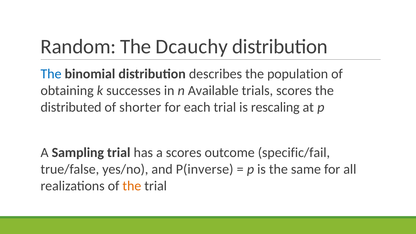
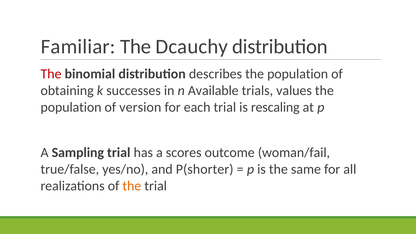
Random: Random -> Familiar (78, 47)
The colour: blue -> red (51, 74)
trials scores: scores -> values (294, 90)
distributed: distributed -> population (71, 107)
shorter: shorter -> version (140, 107)
specific/fail: specific/fail -> woman/fail (294, 153)
P(inverse: P(inverse -> P(shorter (205, 169)
